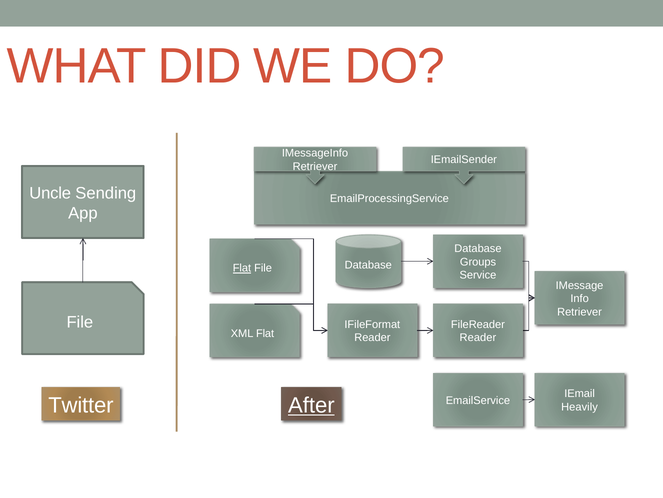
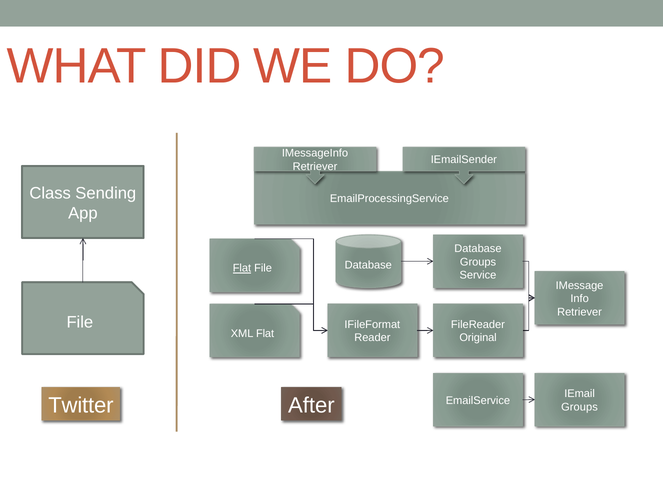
Uncle: Uncle -> Class (50, 193)
Reader: Reader -> Original (478, 337)
After underline: present -> none (311, 405)
Heavily: Heavily -> Groups (579, 406)
